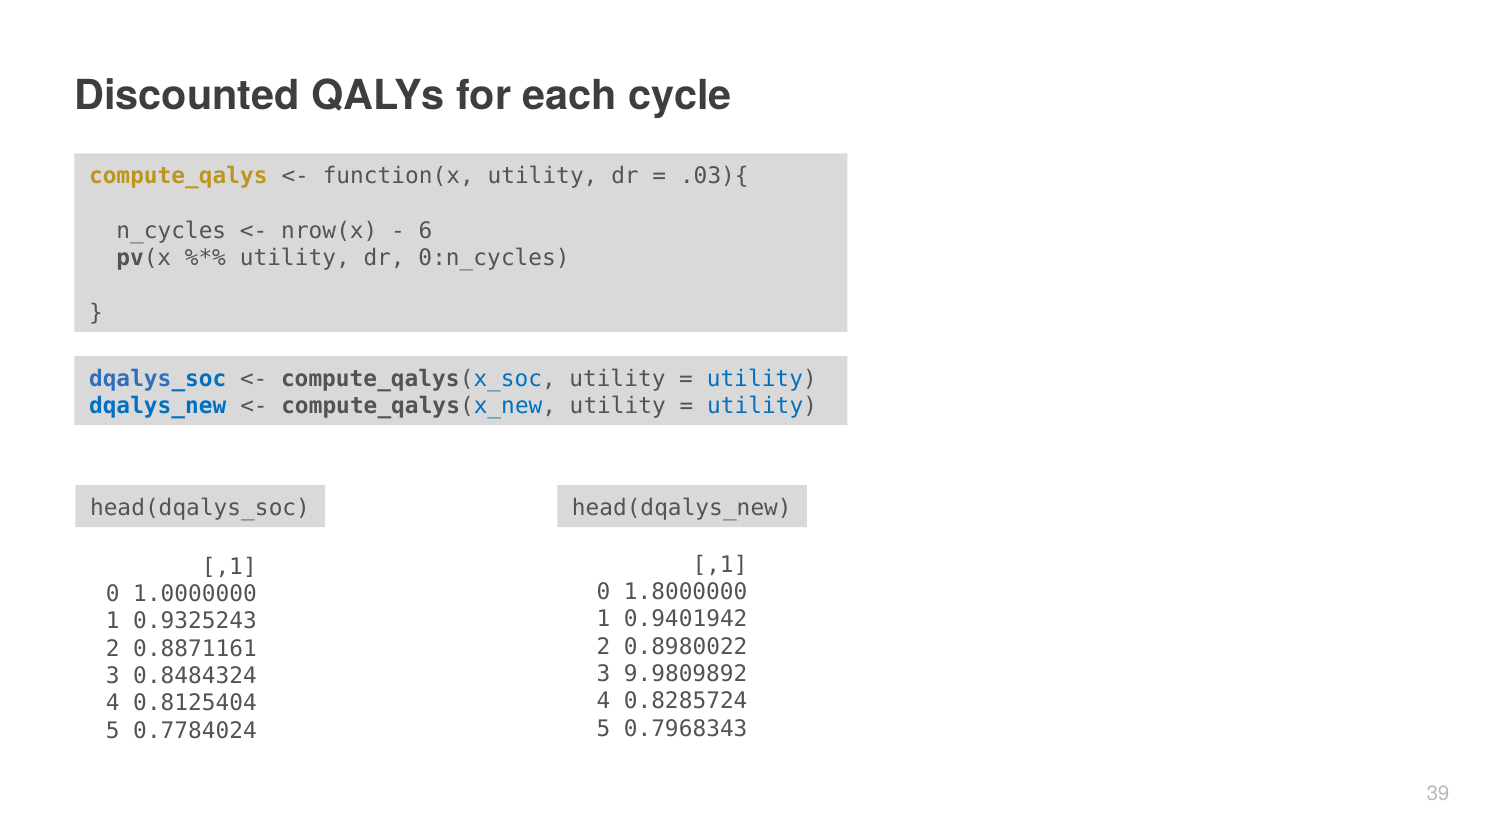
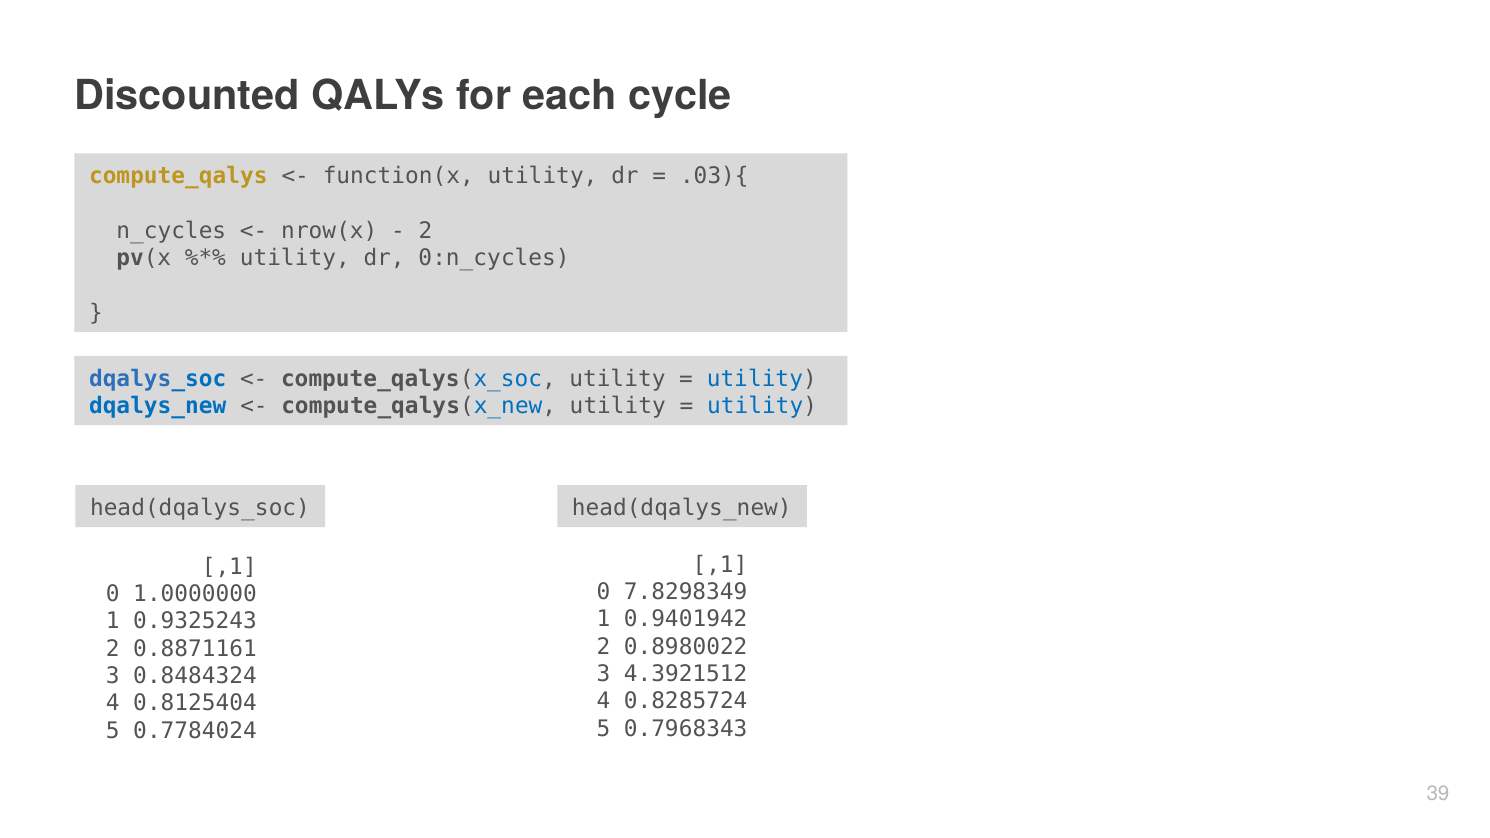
6: 6 -> 2 (425, 231)
1.8000000: 1.8000000 -> 7.8298349 (686, 592)
9.9809892: 9.9809892 -> 4.3921512 (686, 674)
